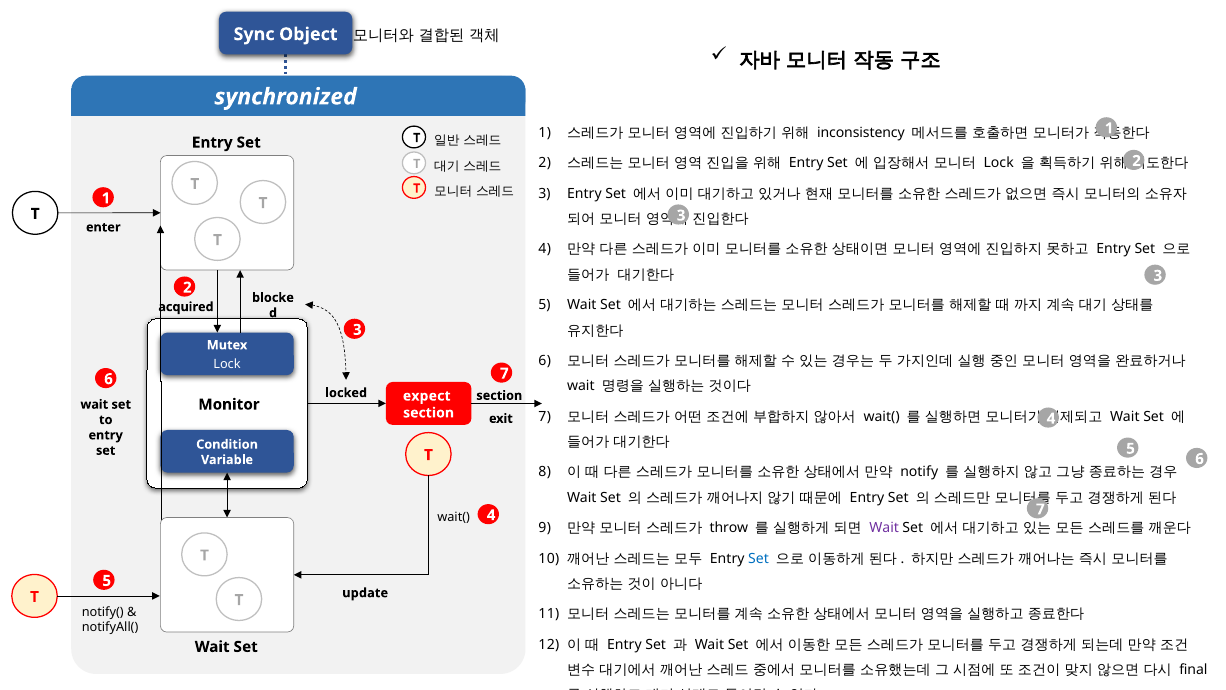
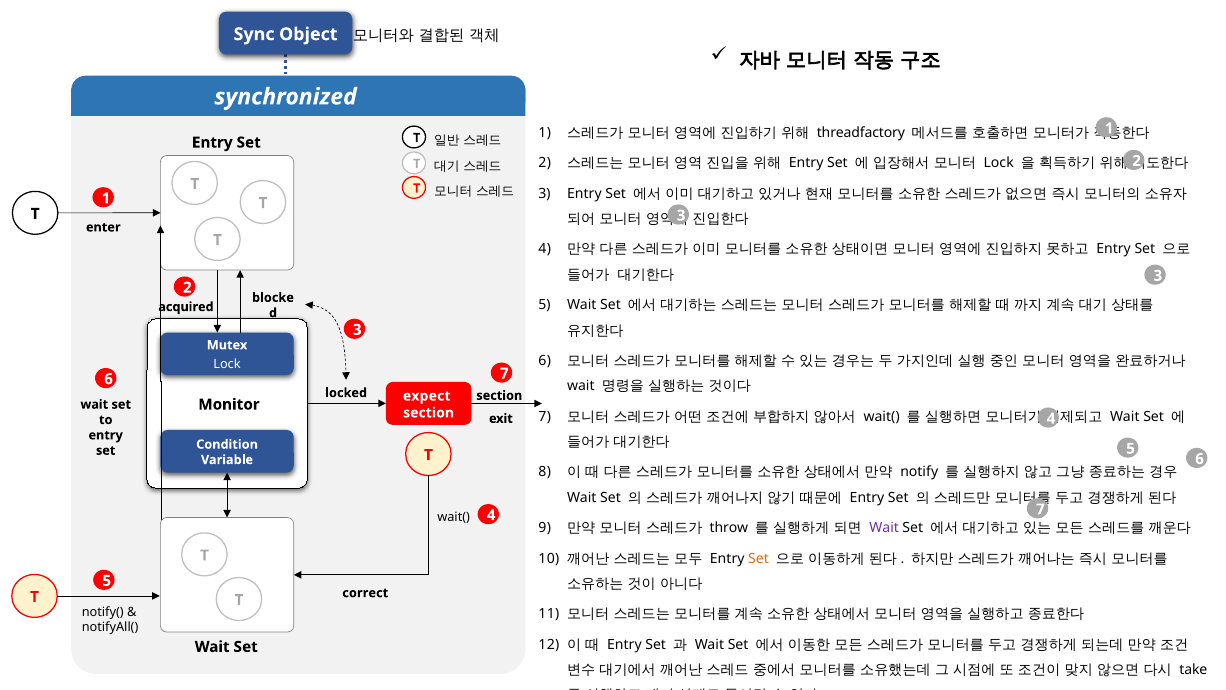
inconsistency: inconsistency -> threadfactory (861, 133)
Set colour: blue -> orange (759, 558)
update: update -> correct (365, 593)
final: final -> take (1193, 670)
